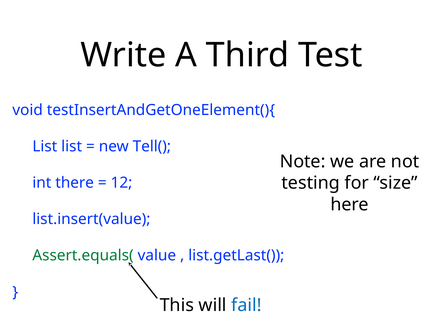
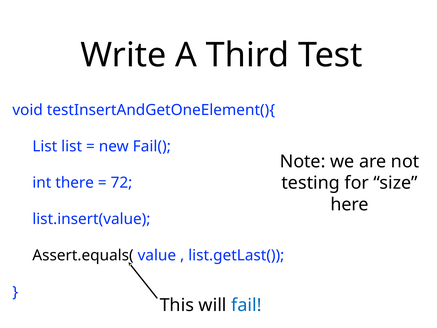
Tell(: Tell( -> Fail( (152, 146)
12: 12 -> 72 (121, 183)
Assert.equals( colour: green -> black (83, 255)
